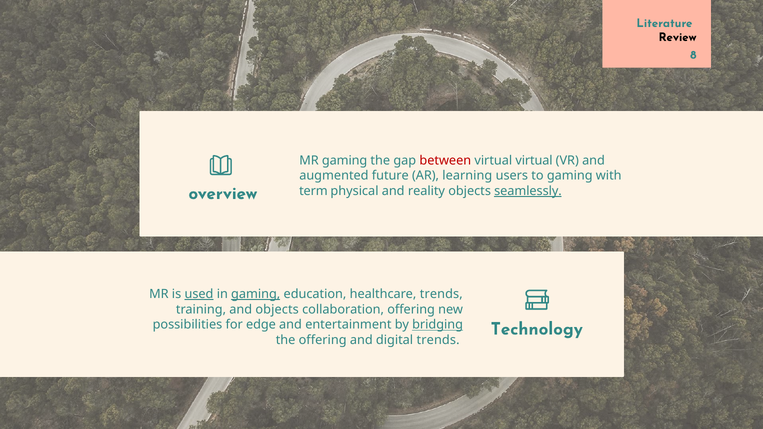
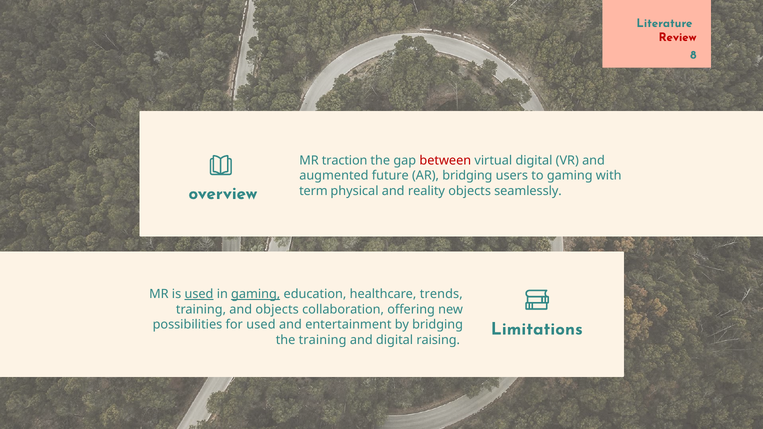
Review colour: black -> red (678, 37)
MR gaming: gaming -> traction (345, 160)
virtual virtual: virtual -> digital (534, 160)
AR learning: learning -> bridging (467, 176)
seamlessly underline: present -> none (528, 191)
for edge: edge -> used (261, 325)
bridging underline: present -> none (438, 325)
Technology: Technology -> Limitations (537, 329)
the offering: offering -> training (323, 340)
digital trends: trends -> raising (438, 340)
